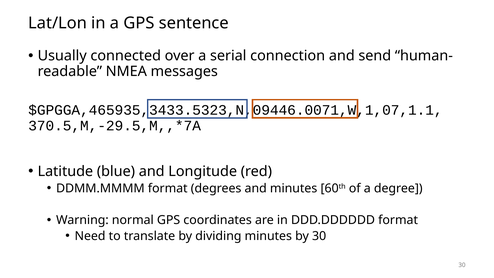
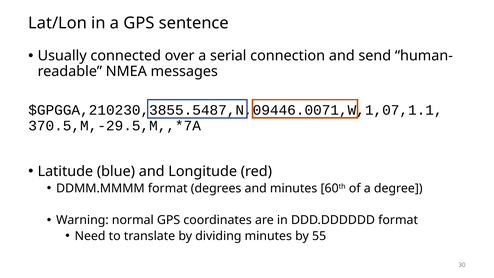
$GPGGA,465935,3433.5323,N,09446.0071,W,1,07,1.1: $GPGGA,465935,3433.5323,N,09446.0071,W,1,07,1.1 -> $GPGGA,210230,3855.5487,N,09446.0071,W,1,07,1.1 (235, 110)
by 30: 30 -> 55 (319, 236)
